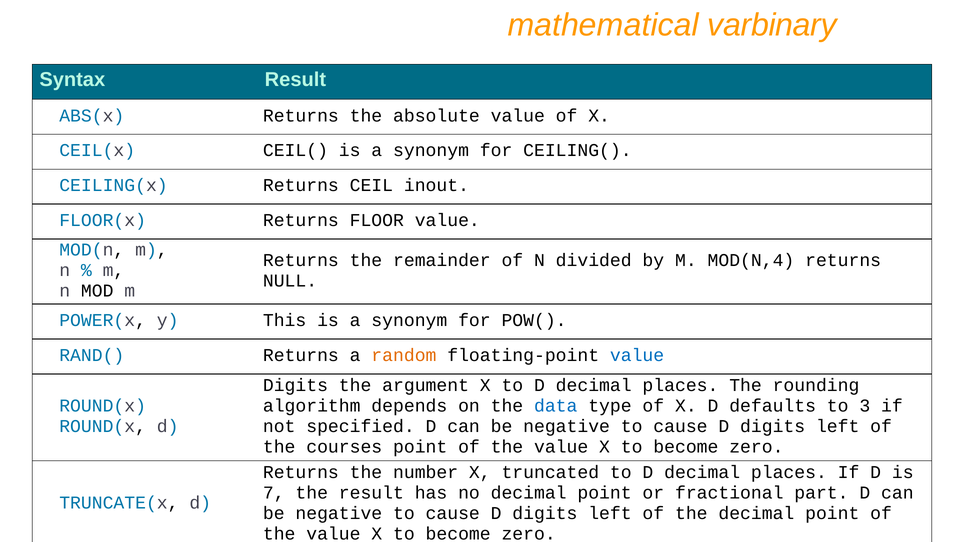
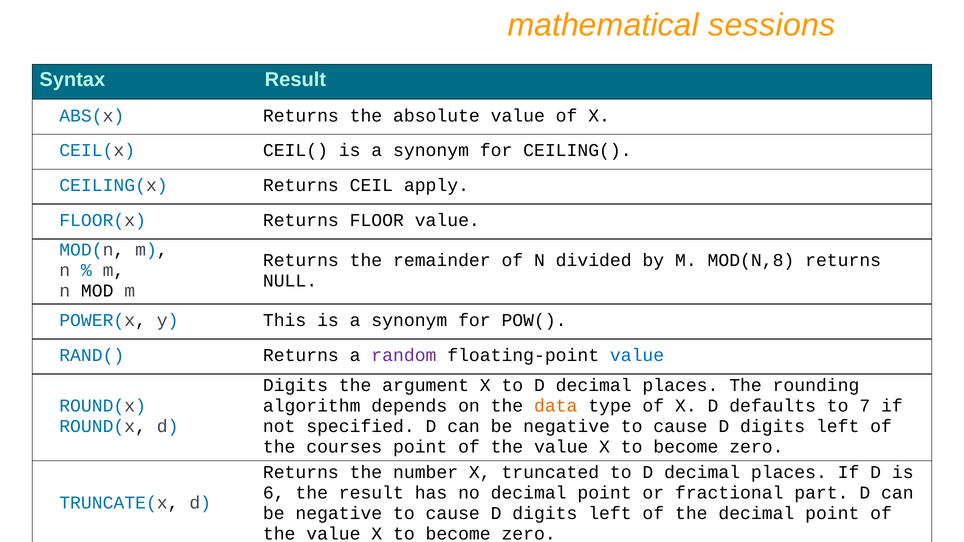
varbinary: varbinary -> sessions (772, 25)
inout: inout -> apply (436, 186)
MOD(N,4: MOD(N,4 -> MOD(N,8 (751, 260)
random colour: orange -> purple (404, 355)
data colour: blue -> orange (556, 406)
3: 3 -> 7 (865, 406)
7: 7 -> 6 (274, 493)
